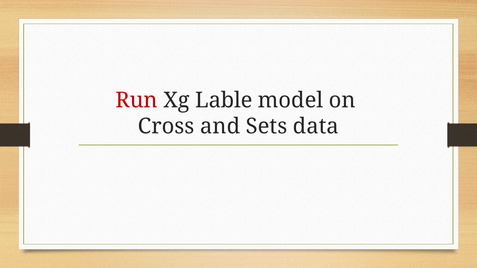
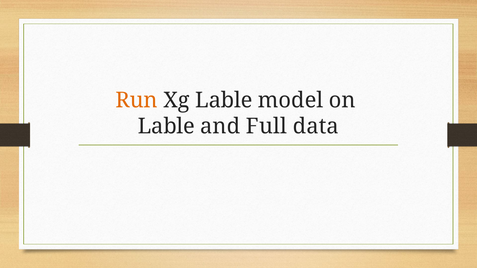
Run colour: red -> orange (137, 100)
Cross: Cross -> Lable (166, 126)
Sets: Sets -> Full (266, 126)
